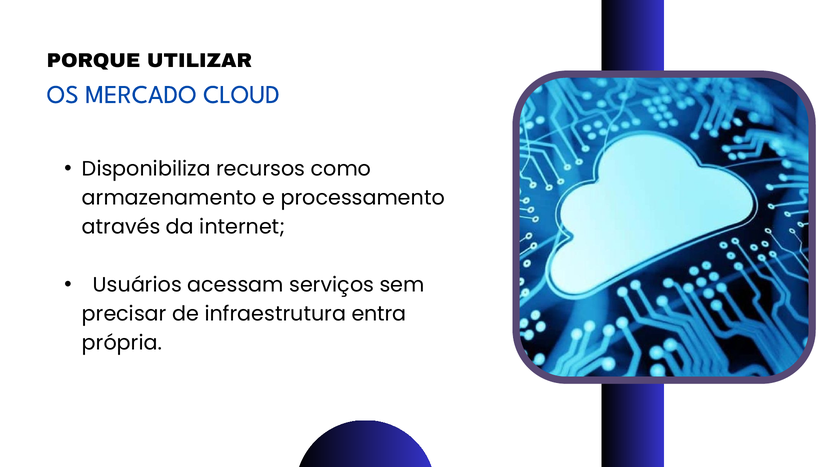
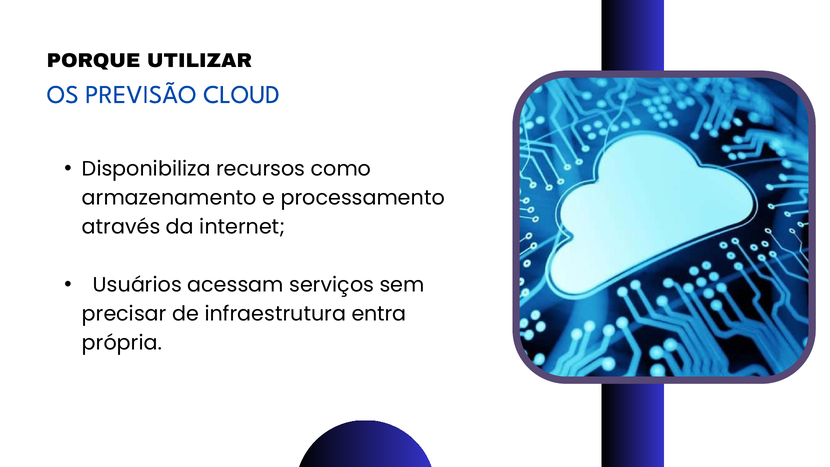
MERCADO: MERCADO -> PREVISÃO (141, 95)
